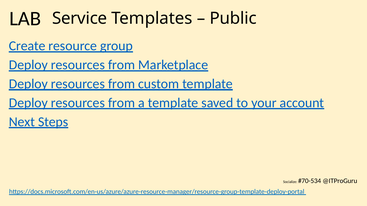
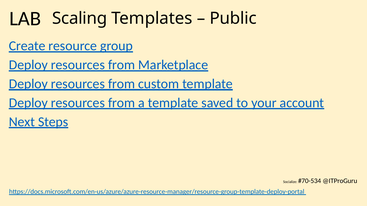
Service: Service -> Scaling (80, 18)
